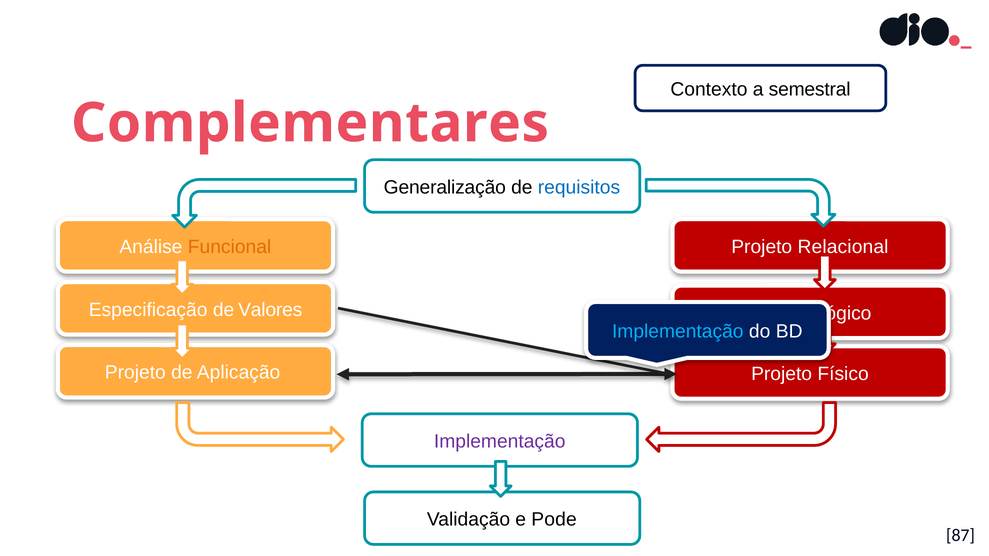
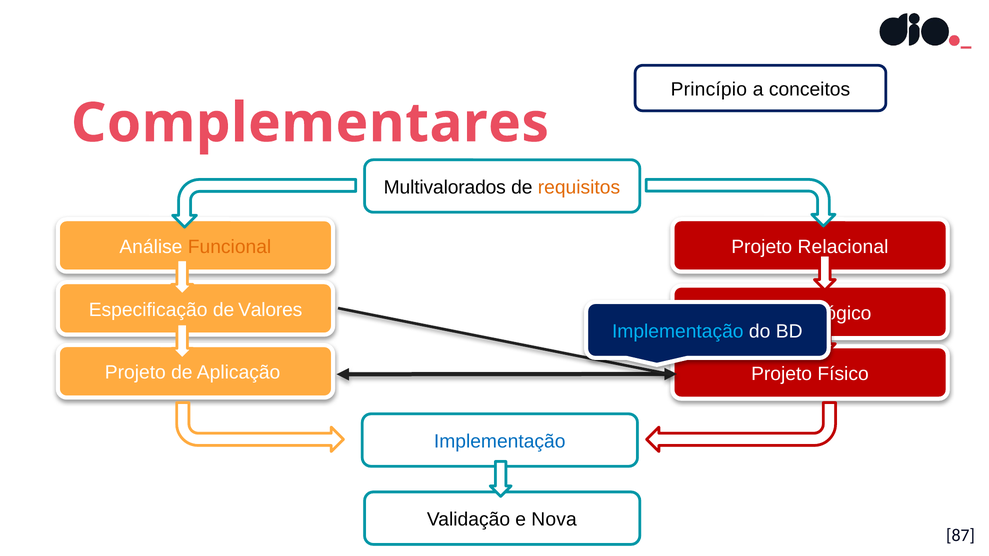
Contexto: Contexto -> Princípio (709, 89)
semestral: semestral -> conceitos (810, 89)
Generalização: Generalização -> Multivalorados (445, 187)
requisitos colour: blue -> orange (579, 187)
Implementação colour: purple -> blue (500, 442)
Pode: Pode -> Nova (554, 520)
